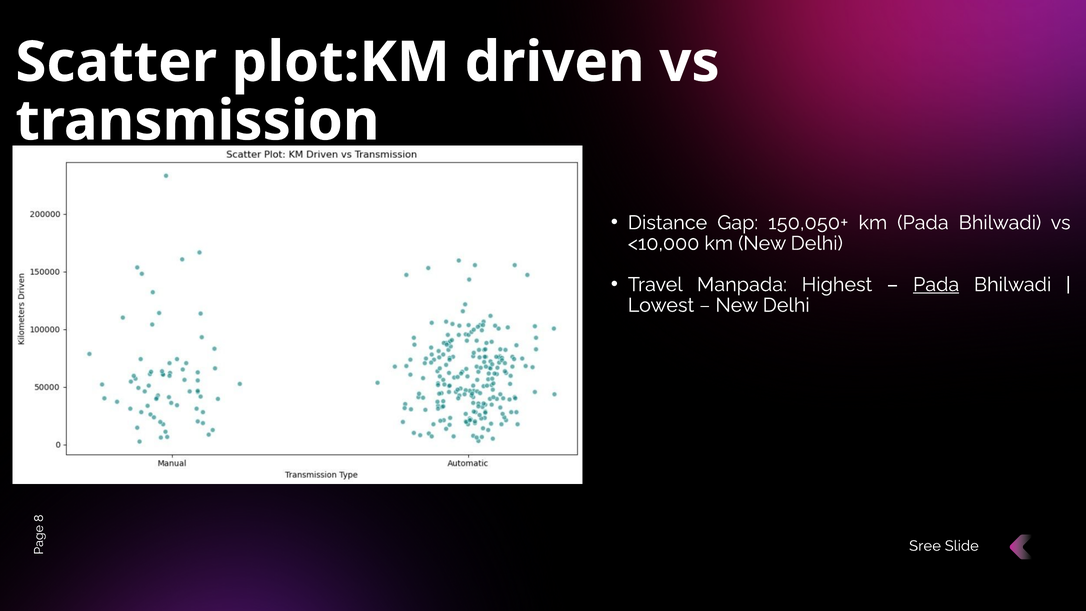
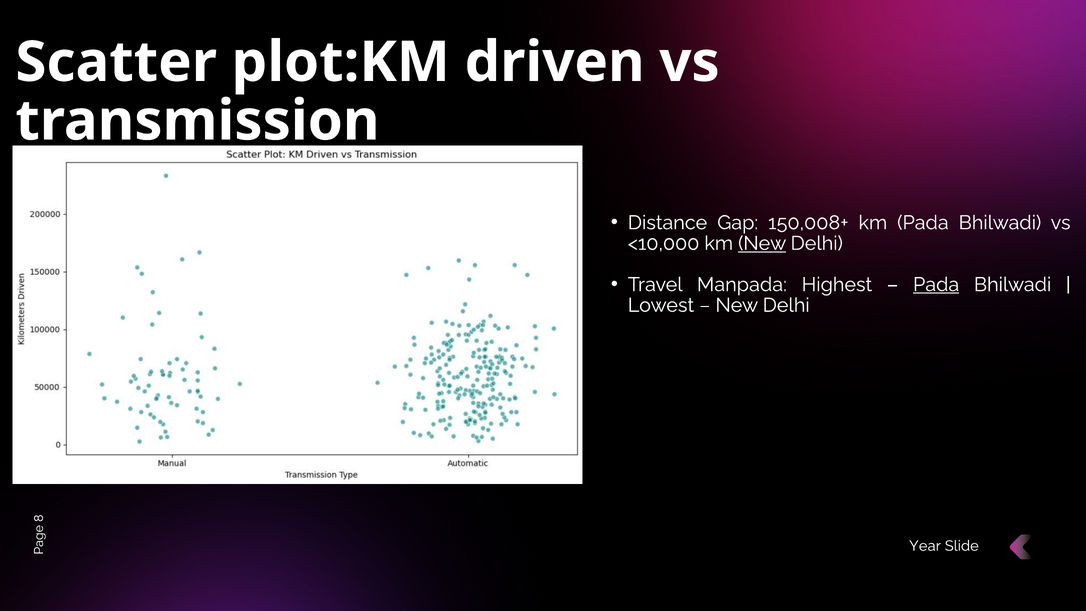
150,050+: 150,050+ -> 150,008+ (808, 223)
New underline: none -> present (762, 243)
Sree: Sree -> Year (925, 546)
